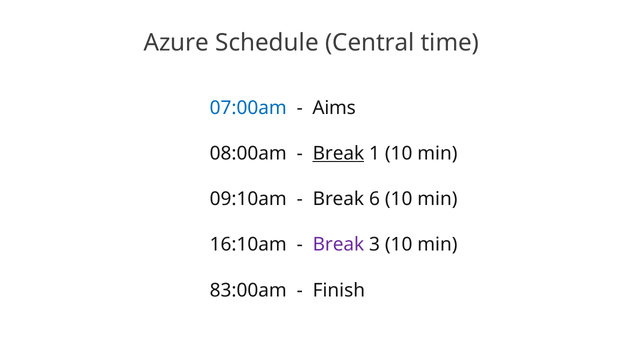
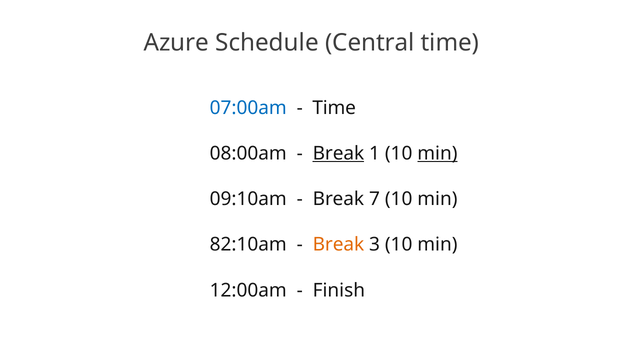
Aims: Aims -> Time (334, 108)
min underline: none -> present (437, 154)
6: 6 -> 7 (374, 199)
16:10am: 16:10am -> 82:10am (248, 245)
Break colour: purple -> orange (338, 245)
83:00am: 83:00am -> 12:00am (248, 291)
